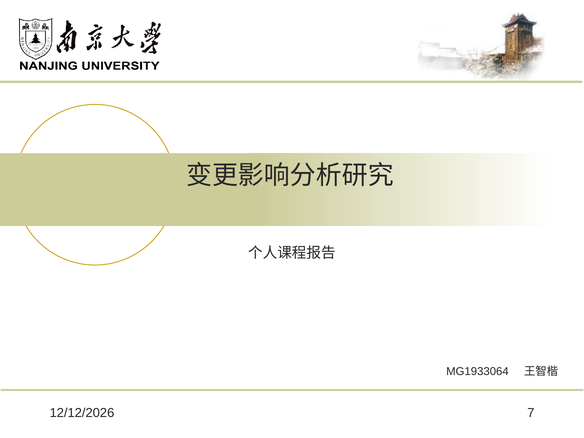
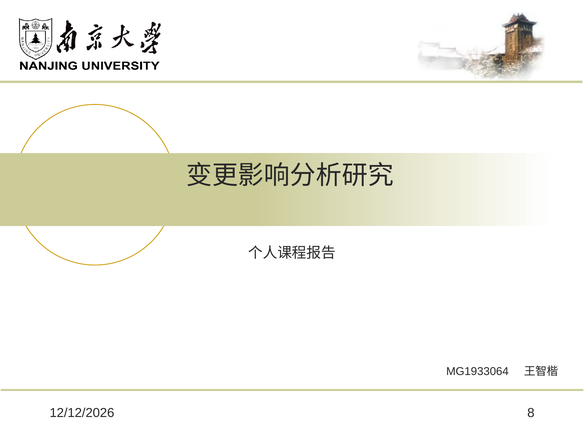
7: 7 -> 8 (531, 413)
